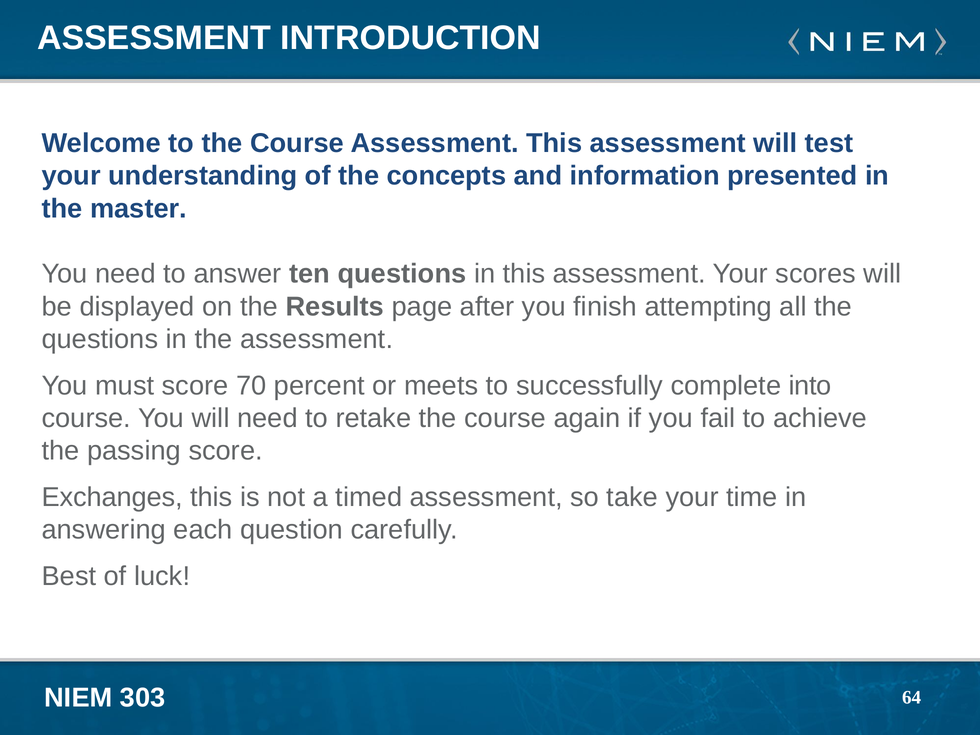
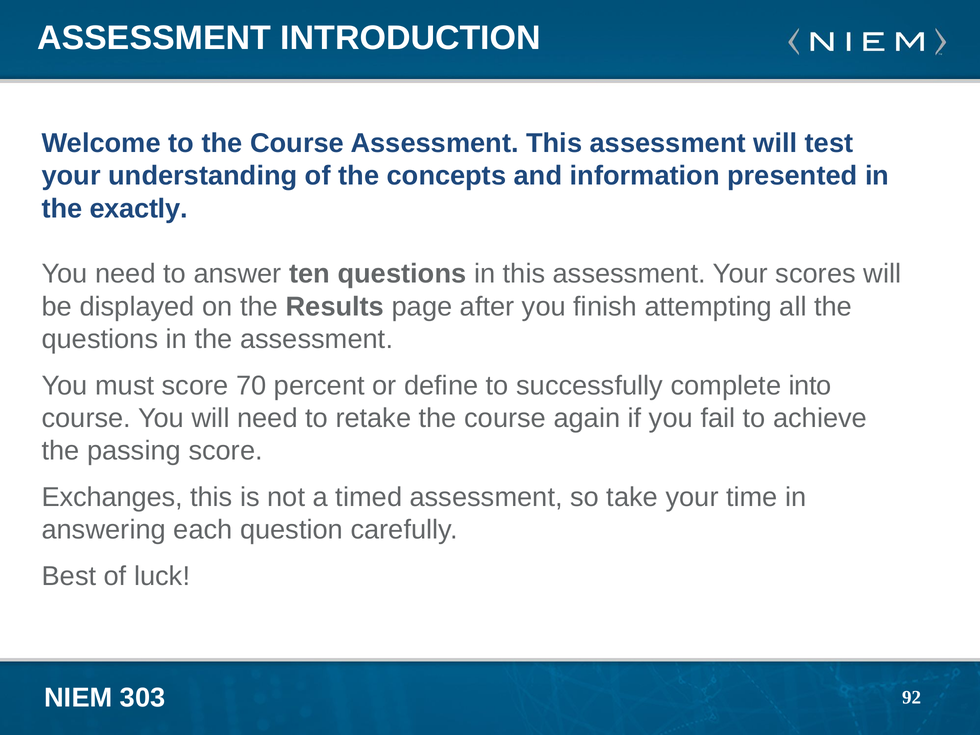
master: master -> exactly (139, 209)
meets: meets -> define (441, 386)
64: 64 -> 92 (912, 697)
